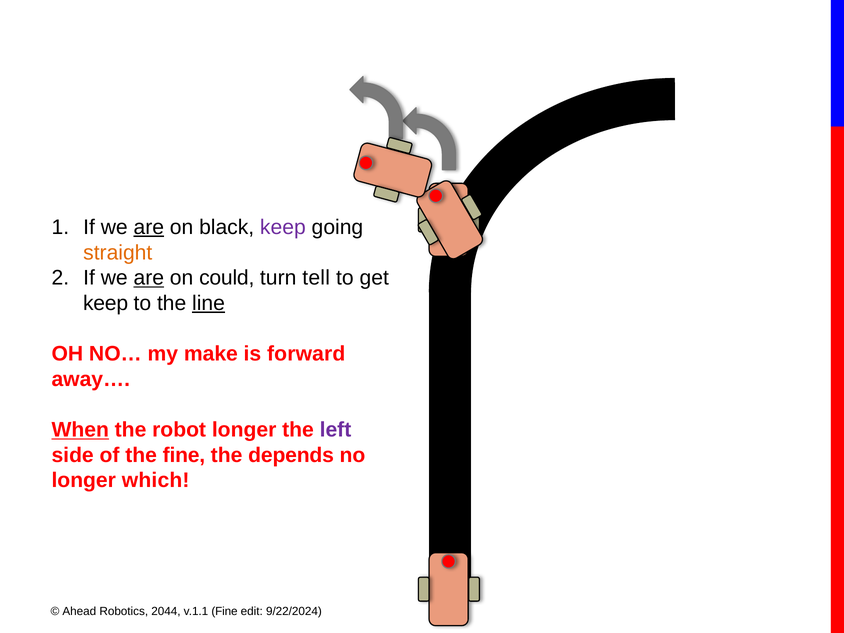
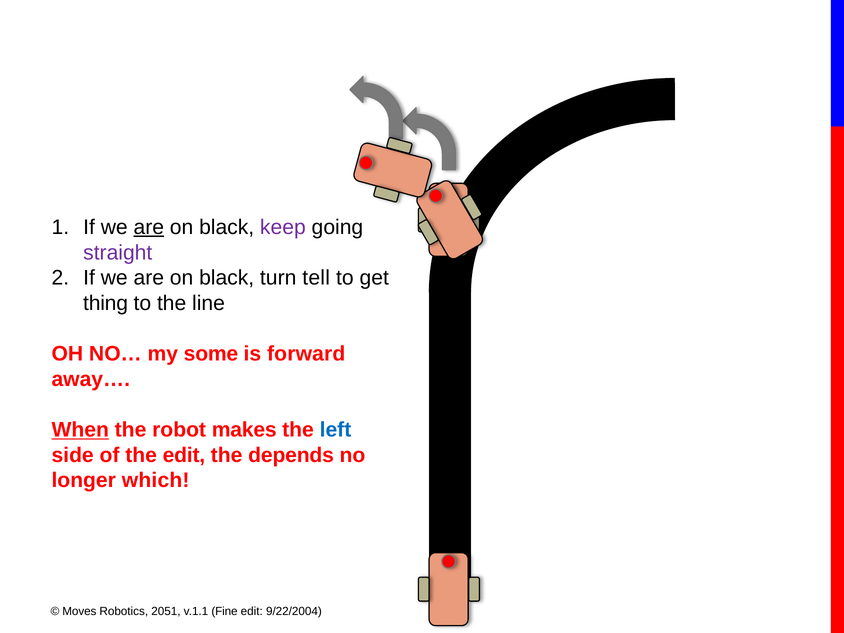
straight colour: orange -> purple (118, 253)
are underline: present -> none (149, 278)
could: could -> black (227, 278)
keep: keep -> thing (106, 303)
line underline: present -> none (209, 303)
make: make -> some (211, 354)
robot longer: longer -> makes (244, 430)
left colour: purple -> blue (335, 430)
the fine: fine -> edit (184, 455)
Ahead: Ahead -> Moves (79, 611)
2044: 2044 -> 2051 (166, 611)
9/22/2024: 9/22/2024 -> 9/22/2004 (294, 611)
